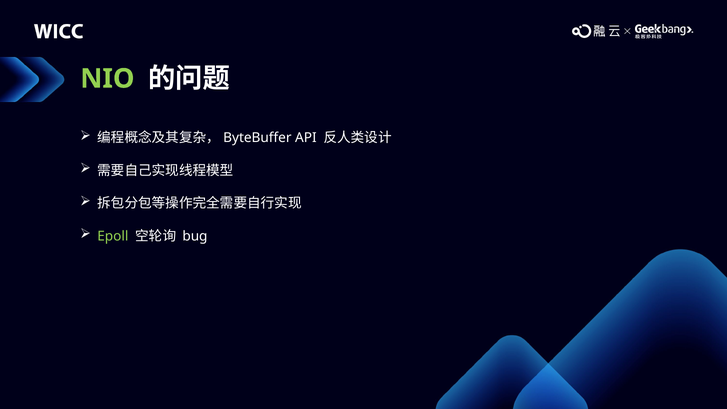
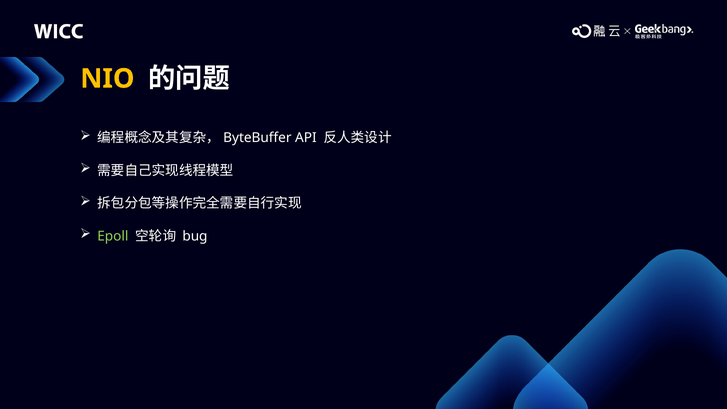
NIO colour: light green -> yellow (107, 79)
